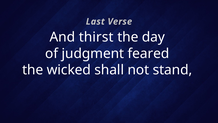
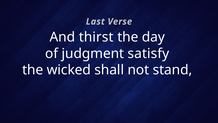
feared: feared -> satisfy (148, 53)
